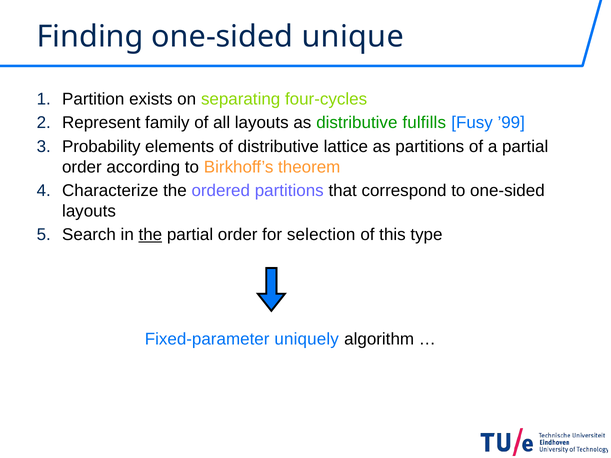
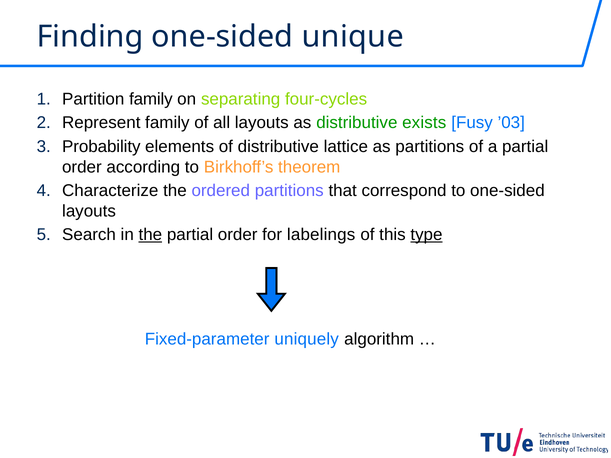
Partition exists: exists -> family (151, 99)
fulfills: fulfills -> exists (424, 123)
’99: ’99 -> ’03 (511, 123)
selection: selection -> labelings (321, 235)
type underline: none -> present (426, 235)
